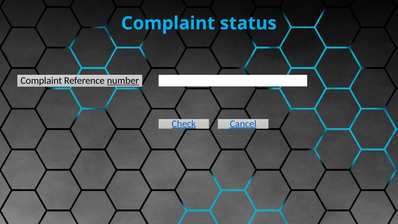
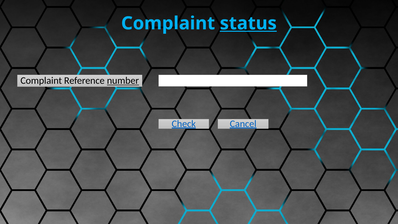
status underline: none -> present (248, 23)
